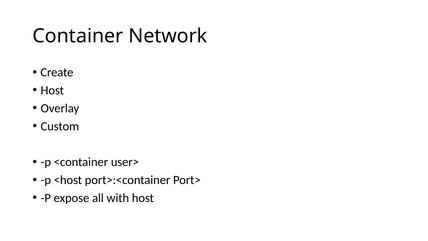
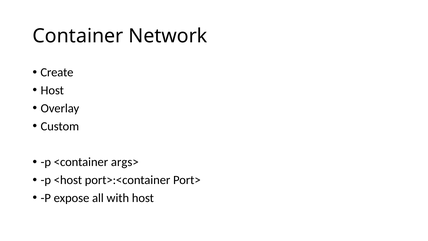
user>: user> -> args> (125, 162)
